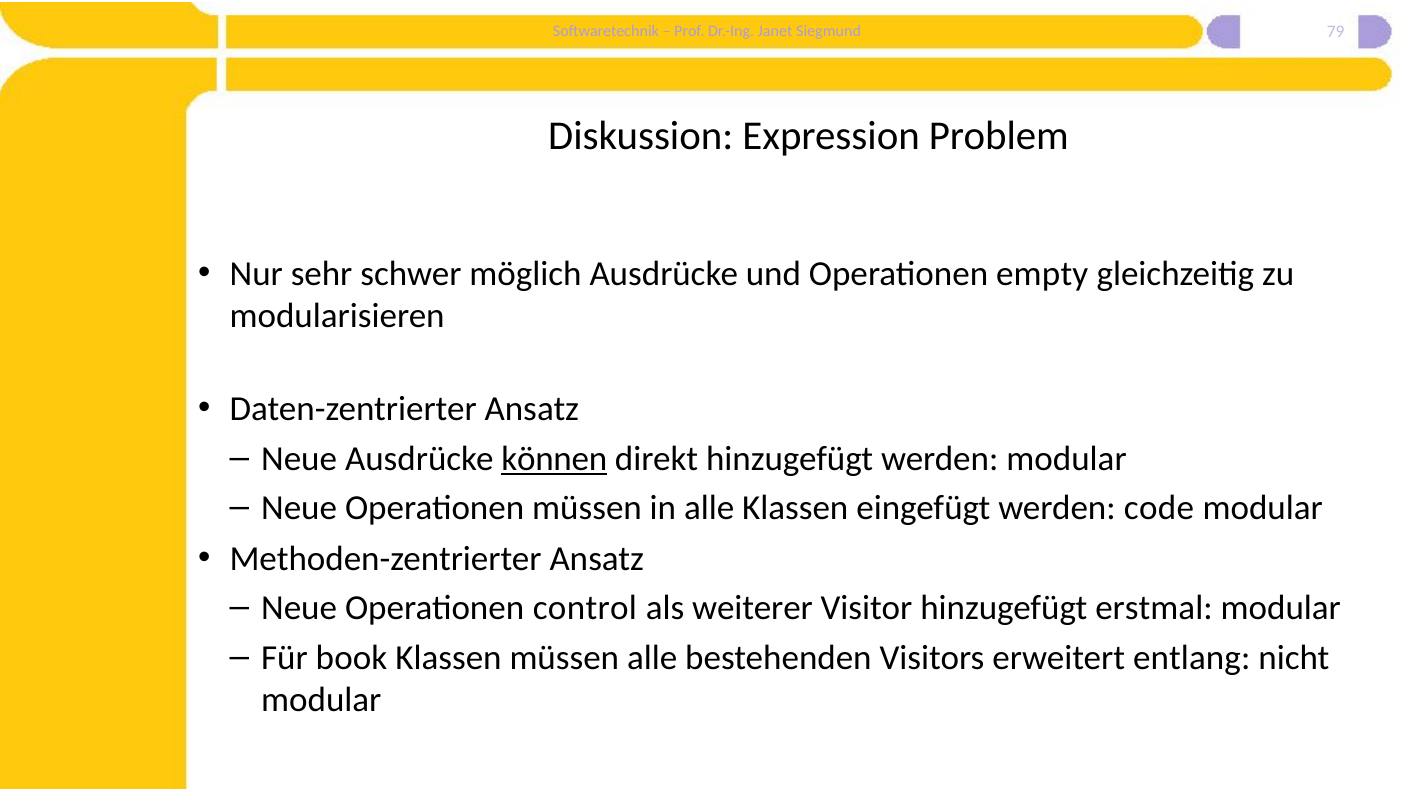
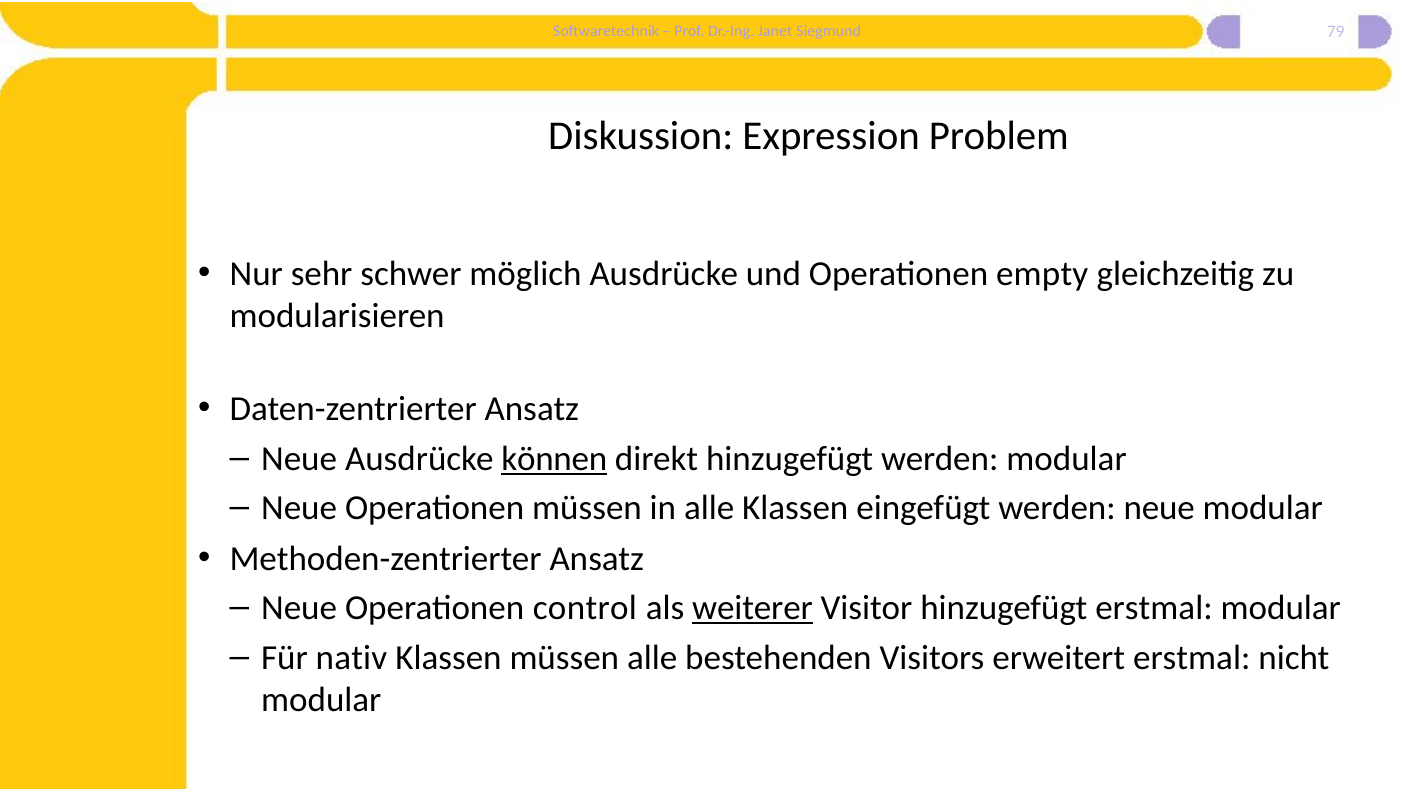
werden code: code -> neue (1159, 508)
weiterer underline: none -> present (752, 608)
book: book -> nativ (351, 657)
erweitert entlang: entlang -> erstmal (1192, 657)
